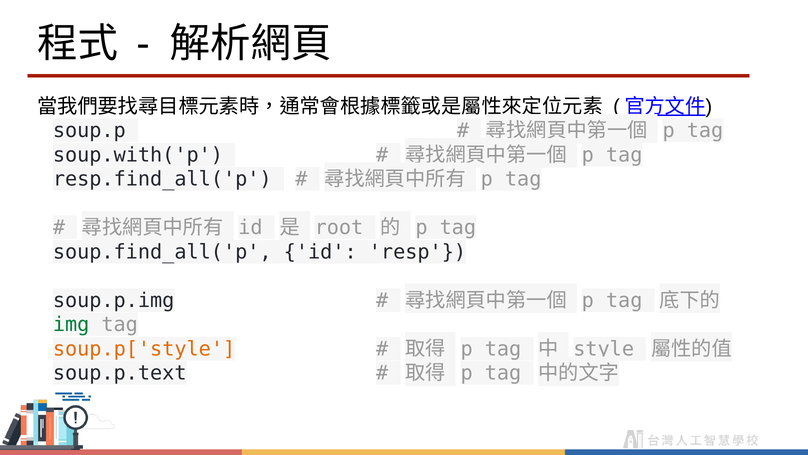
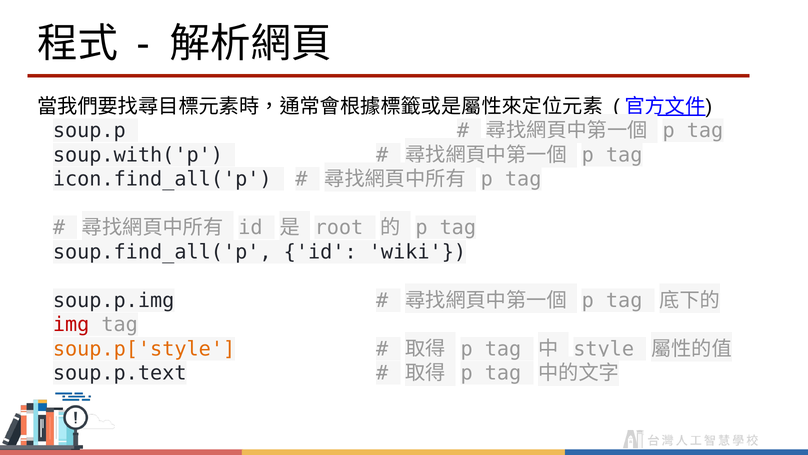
resp.find_all('p: resp.find_all('p -> icon.find_all('p (162, 179)
resp: resp -> wiki (417, 252)
img colour: green -> red (71, 324)
